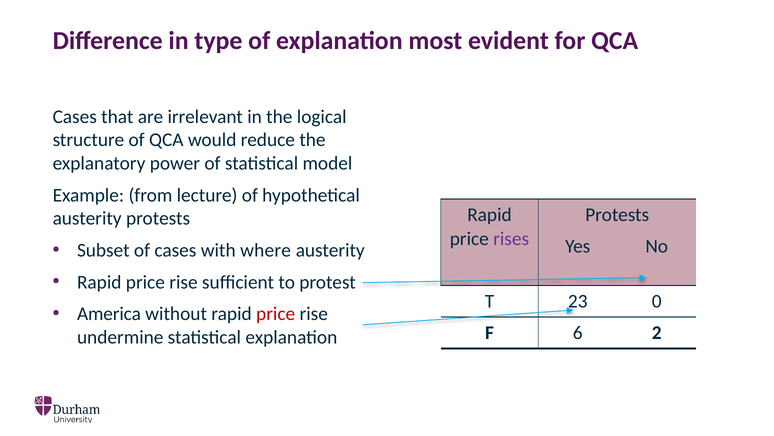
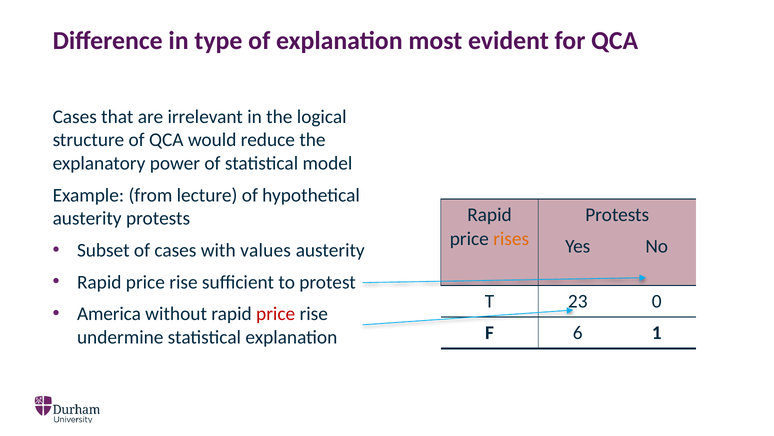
rises colour: purple -> orange (511, 238)
where: where -> values (266, 250)
2: 2 -> 1 (657, 333)
